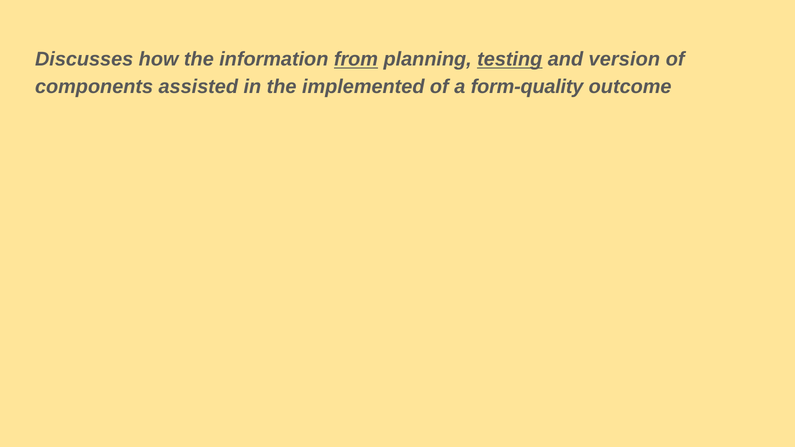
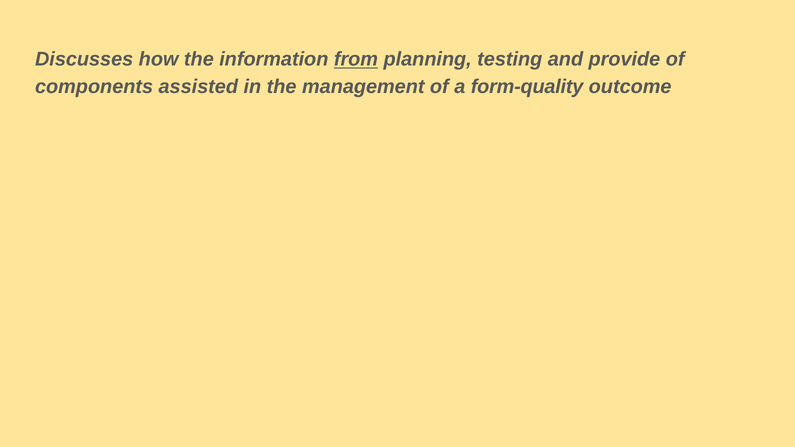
testing underline: present -> none (510, 59)
version: version -> provide (624, 59)
implemented: implemented -> management (363, 87)
